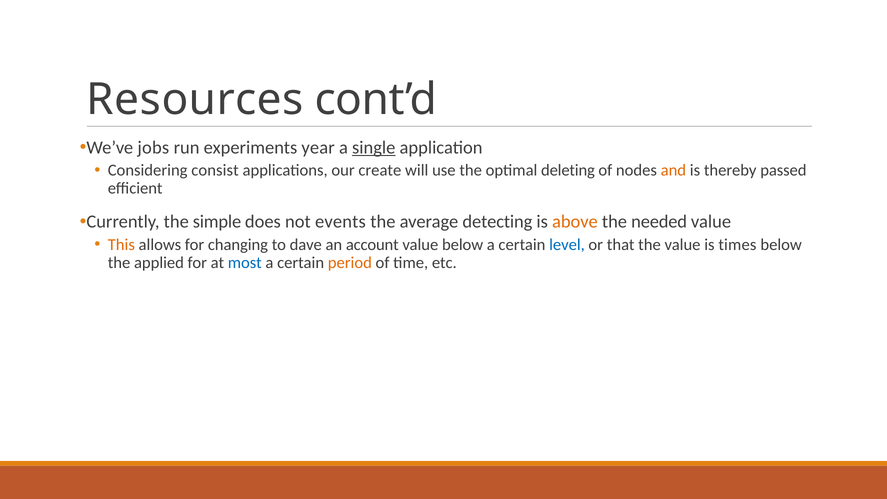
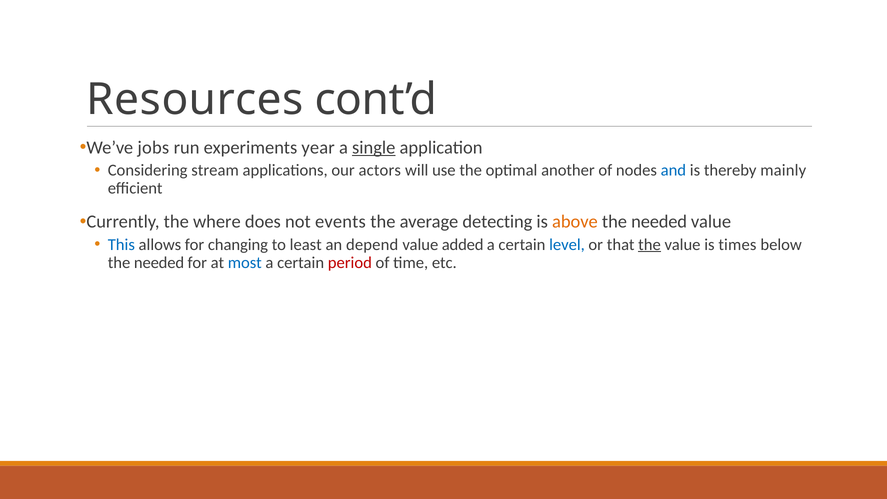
consist: consist -> stream (215, 170)
create: create -> actors (380, 170)
deleting: deleting -> another (568, 170)
and colour: orange -> blue (673, 170)
passed: passed -> mainly (783, 170)
simple: simple -> where (217, 222)
This colour: orange -> blue (121, 245)
dave: dave -> least (306, 245)
account: account -> depend (372, 245)
value below: below -> added (463, 245)
the underline: none -> present (649, 245)
applied: applied -> needed (159, 263)
period colour: orange -> red (350, 263)
